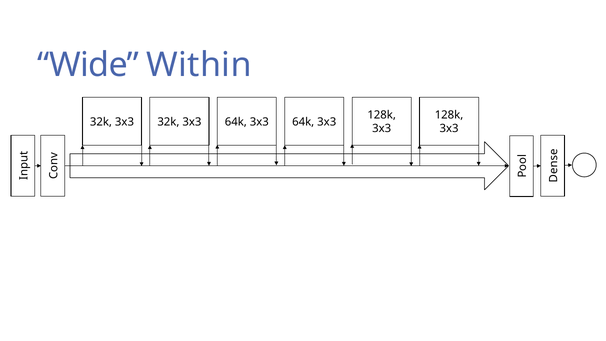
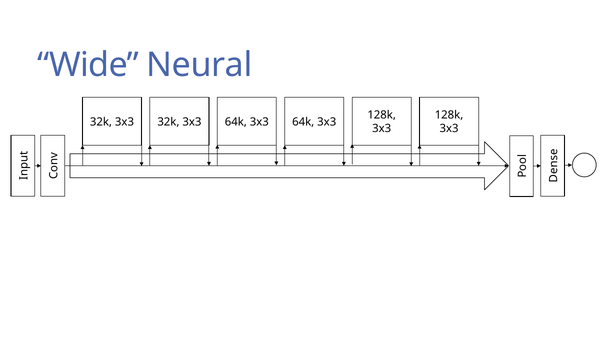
Within: Within -> Neural (199, 65)
